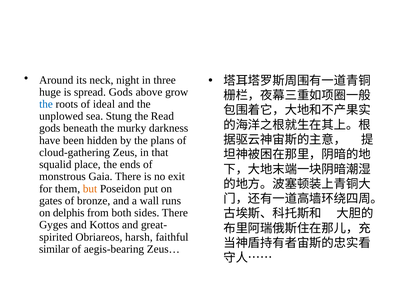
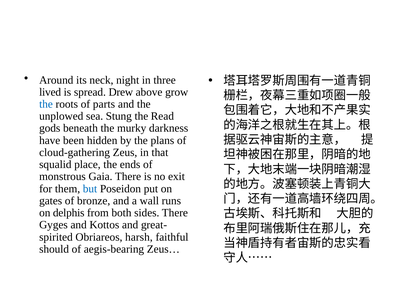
huge: huge -> lived (50, 92)
spread Gods: Gods -> Drew (121, 92)
ideal: ideal -> parts (104, 104)
but colour: orange -> blue (90, 188)
similar: similar -> should (54, 249)
